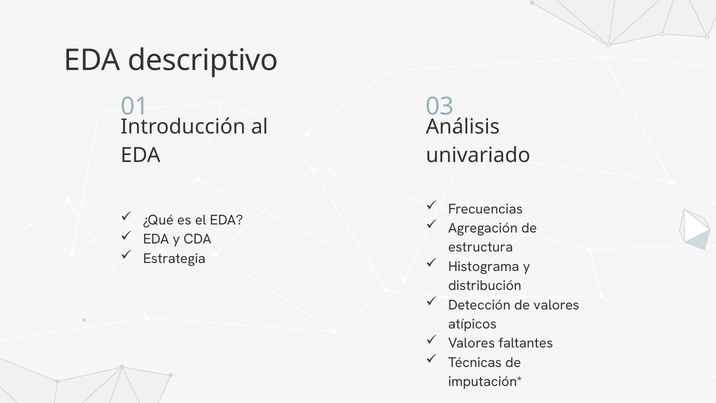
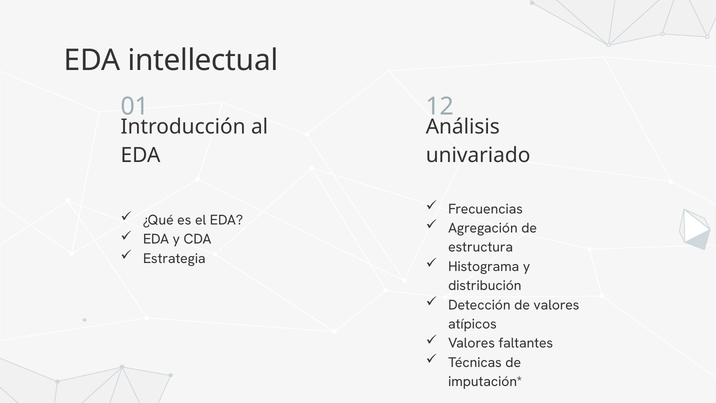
descriptivo: descriptivo -> intellectual (203, 60)
03: 03 -> 12 (440, 106)
